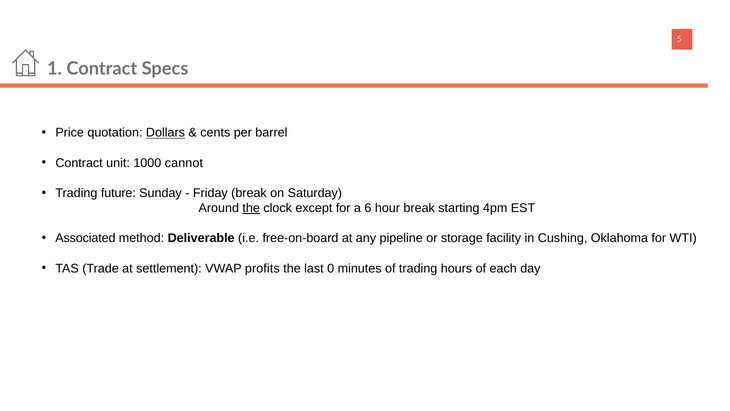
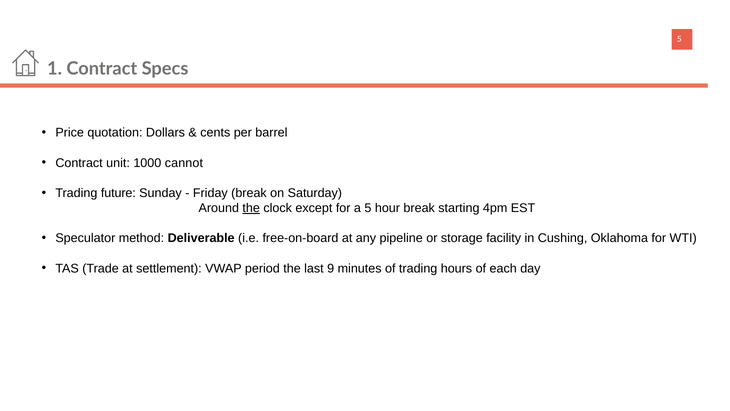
Dollars underline: present -> none (165, 133)
a 6: 6 -> 5 (368, 208)
Associated: Associated -> Speculator (85, 238)
profits: profits -> period (262, 268)
0: 0 -> 9 (331, 268)
